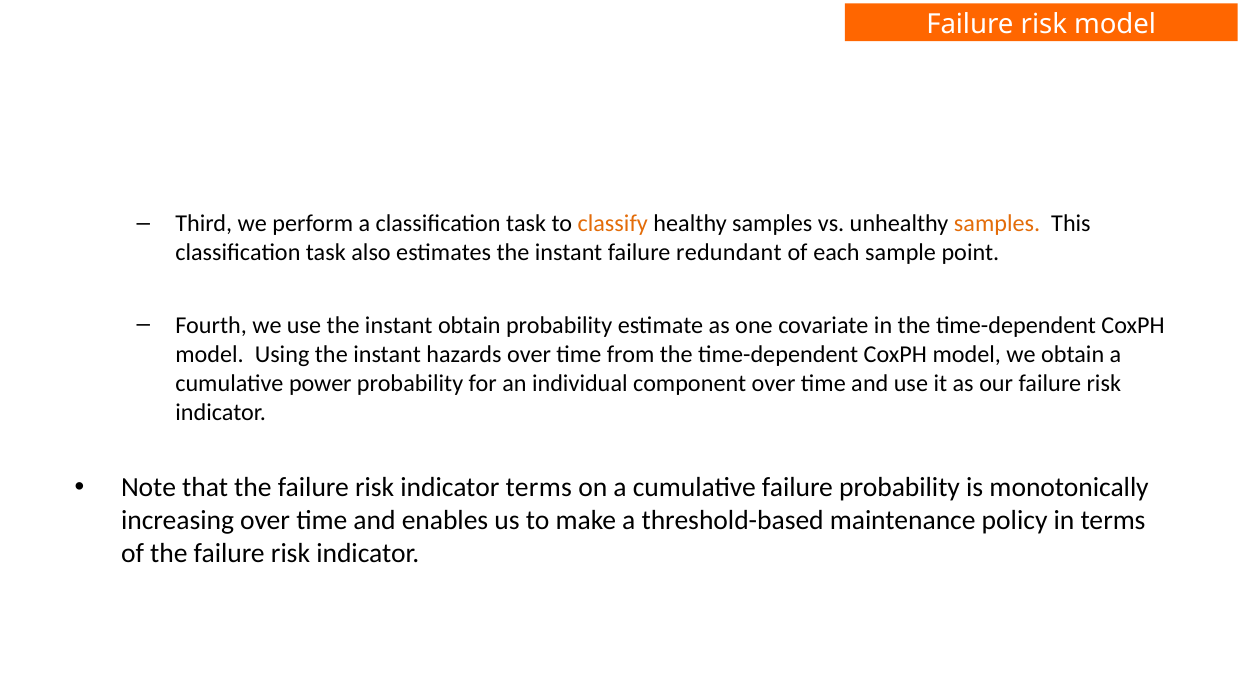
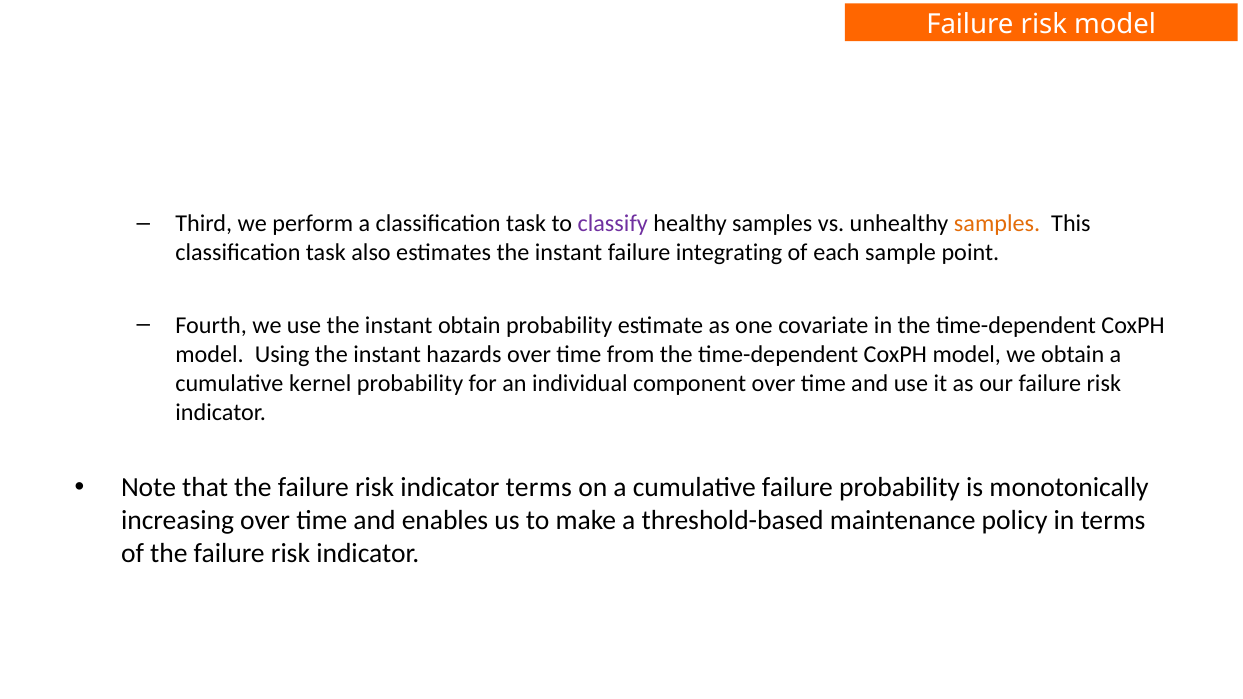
classify colour: orange -> purple (613, 224)
redundant: redundant -> integrating (729, 253)
power: power -> kernel (320, 383)
